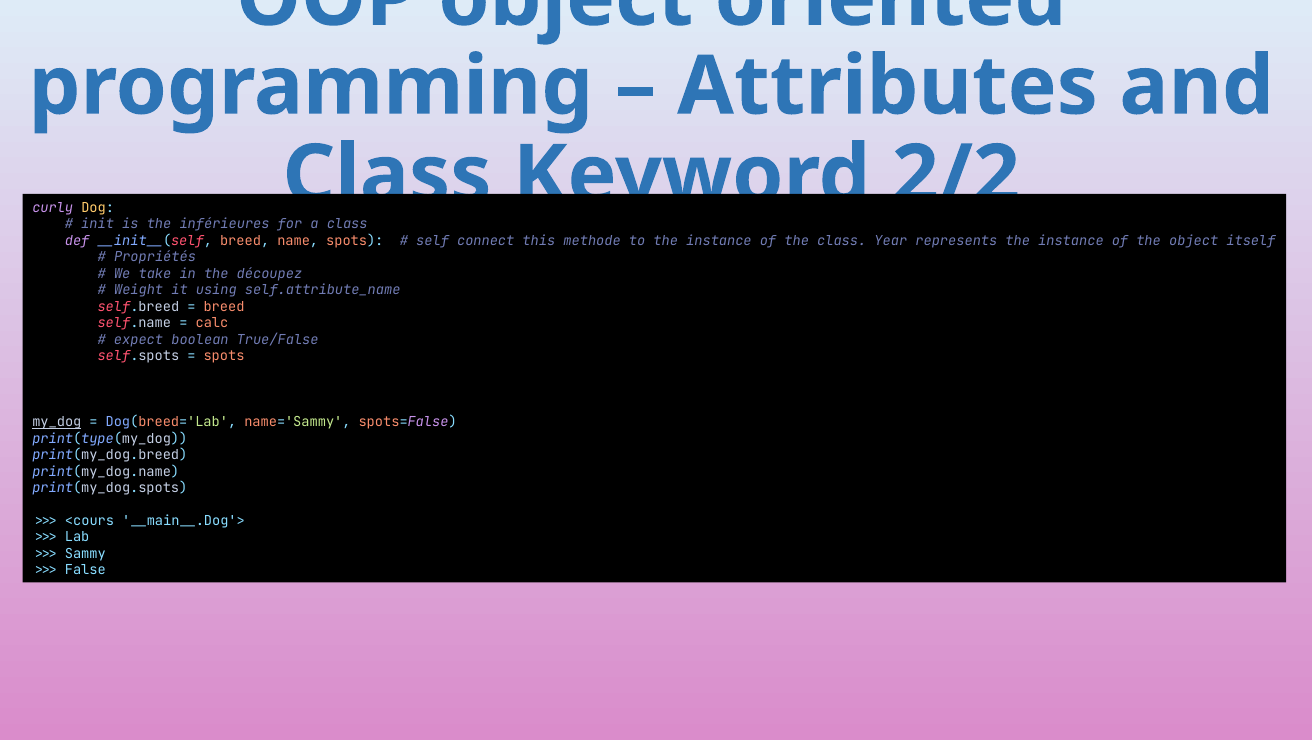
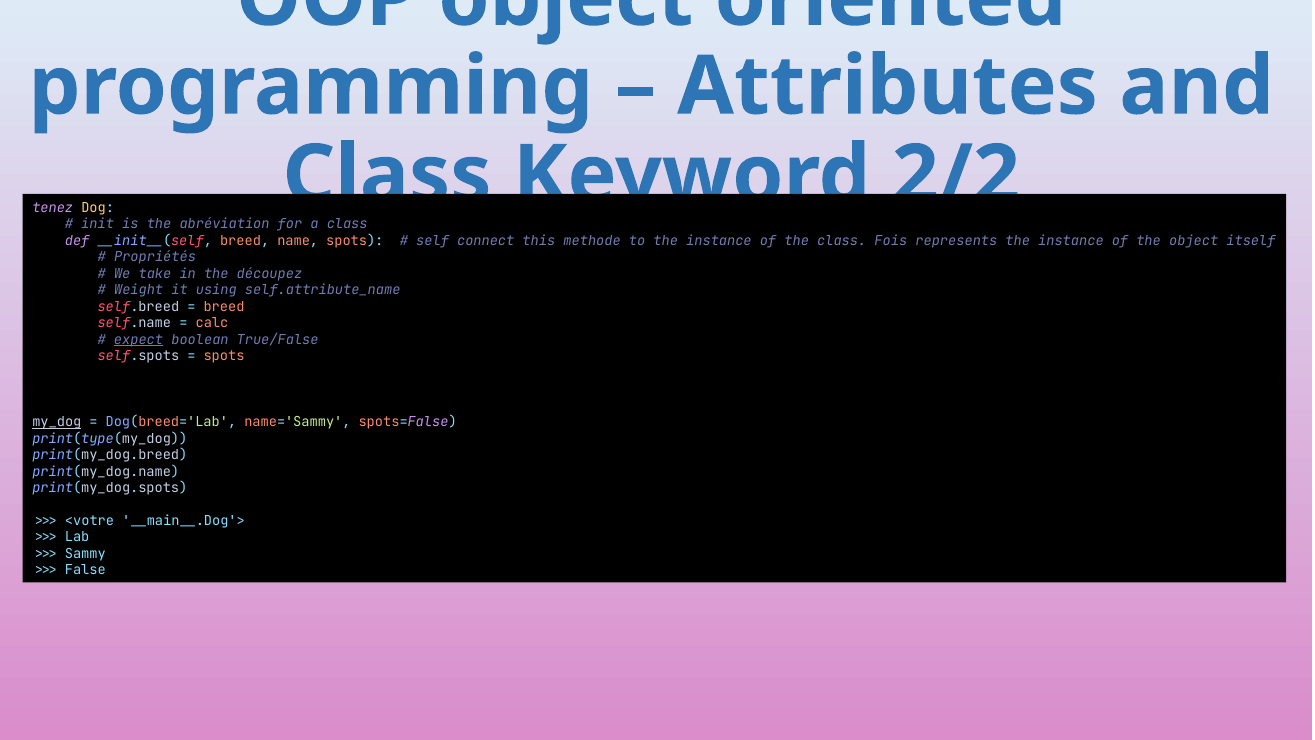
curly: curly -> tenez (53, 208)
inférieures: inférieures -> abréviation (225, 224)
Year: Year -> Fois (891, 241)
expect underline: none -> present (139, 340)
<cours: <cours -> <votre (90, 521)
